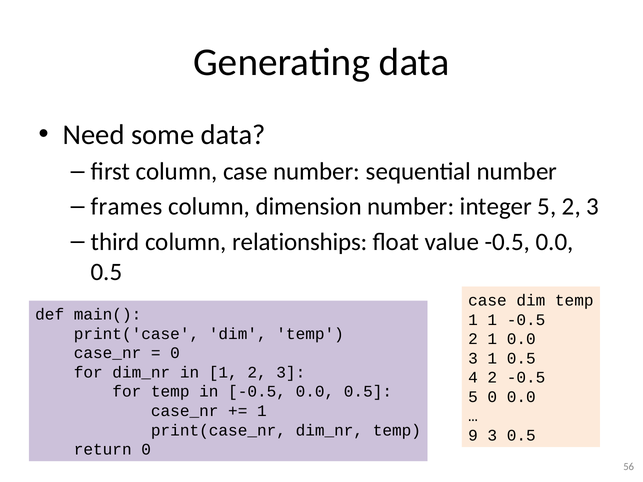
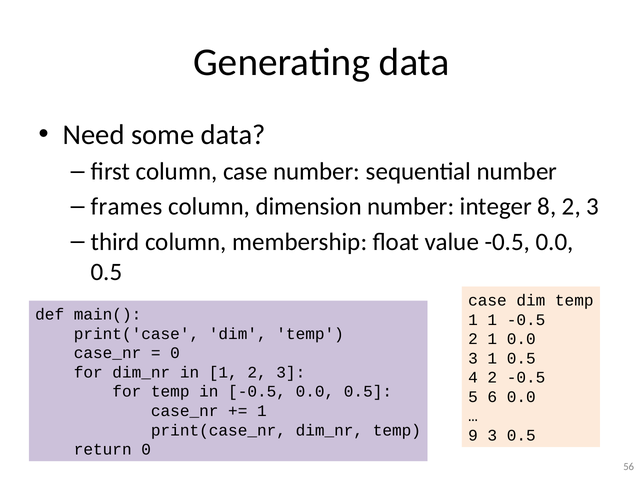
integer 5: 5 -> 8 (547, 207)
relationships: relationships -> membership (300, 242)
5 0: 0 -> 6 (492, 397)
